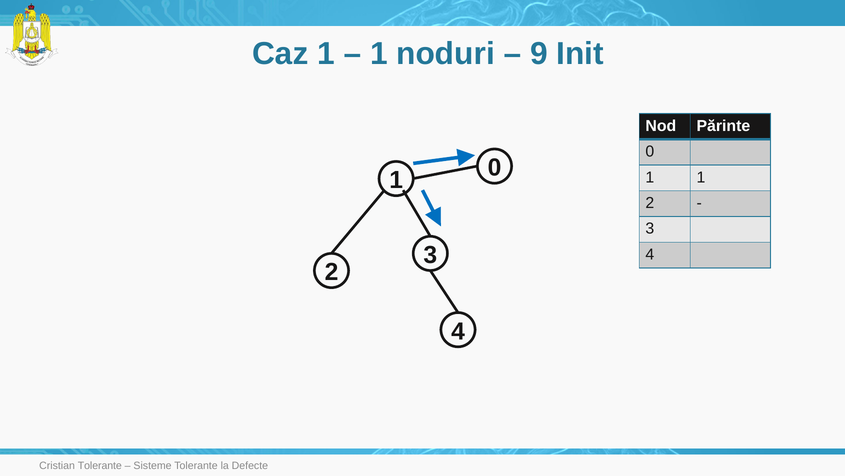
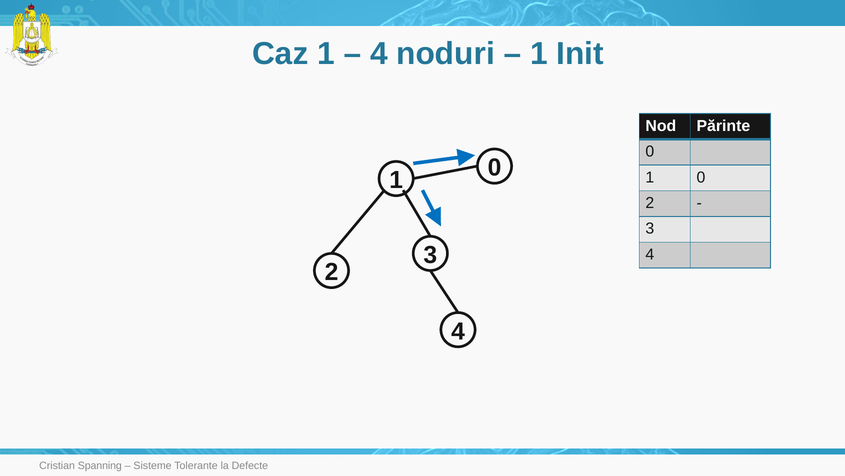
1: 1 -> 4 (379, 54)
9: 9 -> 1 (539, 54)
1 1: 1 -> 0 (701, 177)
Cristian Tolerante: Tolerante -> Spanning (100, 465)
